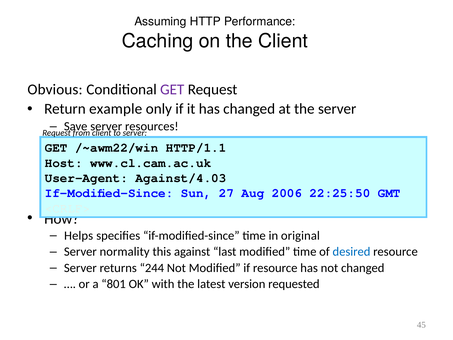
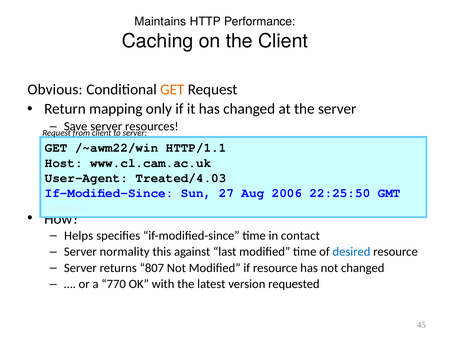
Assuming: Assuming -> Maintains (160, 22)
GET colour: purple -> orange (172, 90)
example: example -> mapping (116, 109)
Against/4.03: Against/4.03 -> Treated/4.03 (181, 178)
original: original -> contact (300, 235)
244: 244 -> 807 (152, 268)
801: 801 -> 770 (114, 284)
